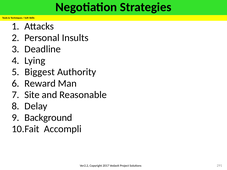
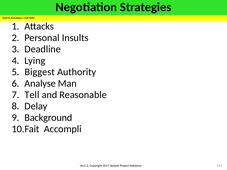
Reward: Reward -> Analyse (40, 83)
Site: Site -> Tell (32, 95)
